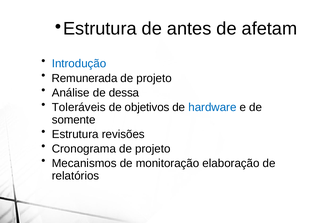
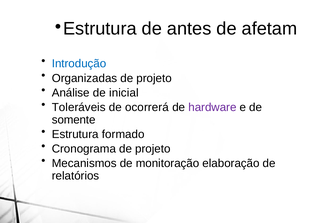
Remunerada: Remunerada -> Organizadas (85, 78)
dessa: dessa -> inicial (124, 93)
objetivos: objetivos -> ocorrerá (147, 107)
hardware colour: blue -> purple (212, 107)
revisões: revisões -> formado (123, 134)
